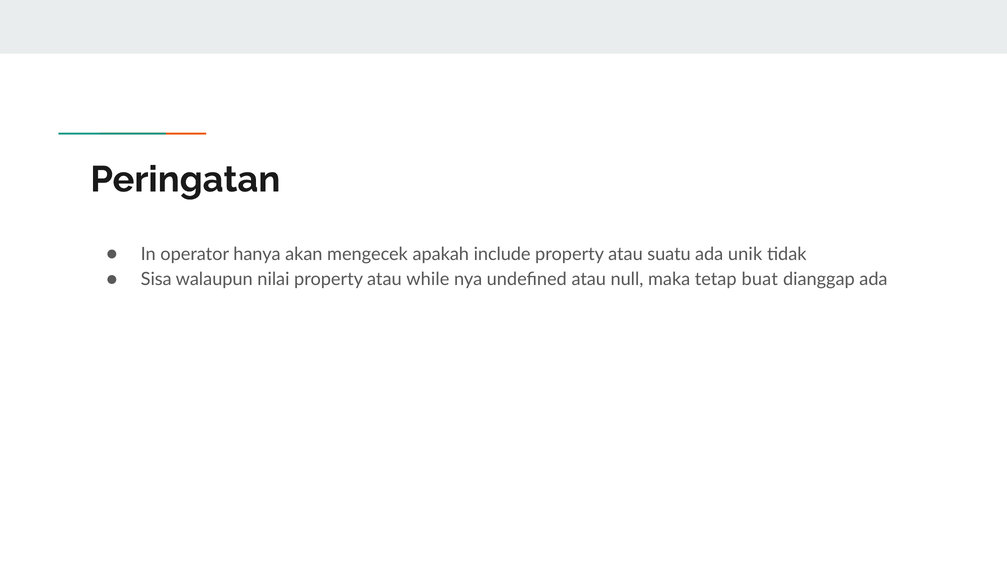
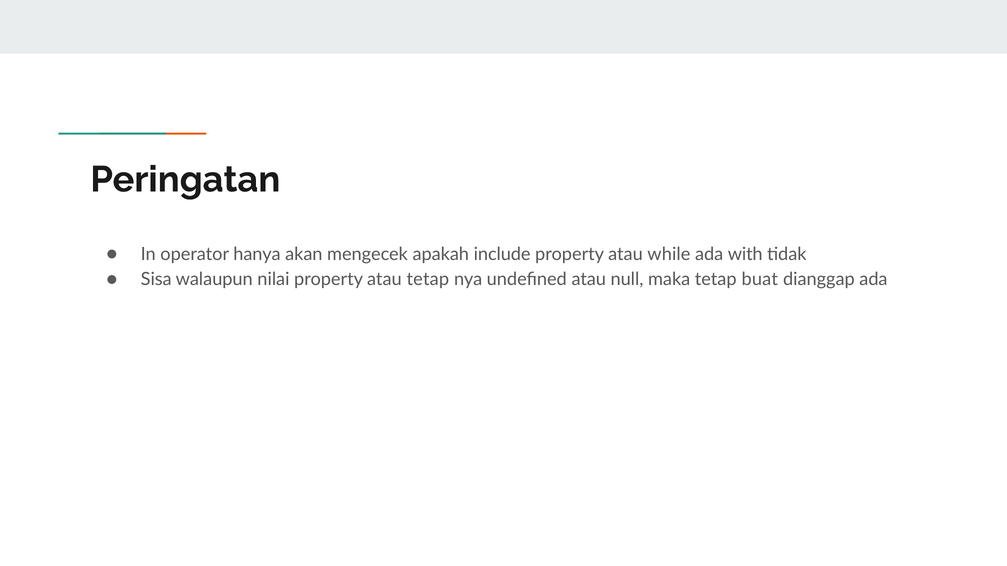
suatu: suatu -> while (669, 254)
unik: unik -> with (745, 254)
atau while: while -> tetap (428, 280)
